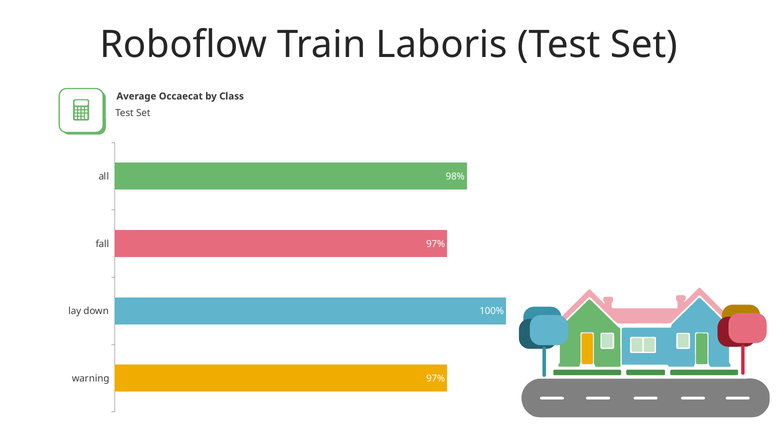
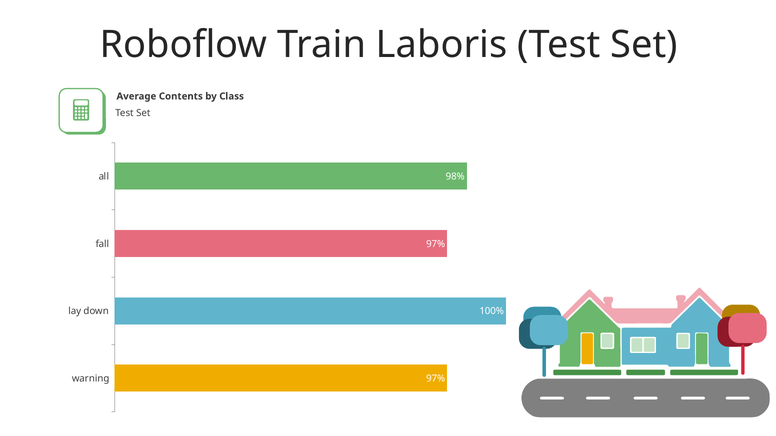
Occaecat: Occaecat -> Contents (181, 96)
